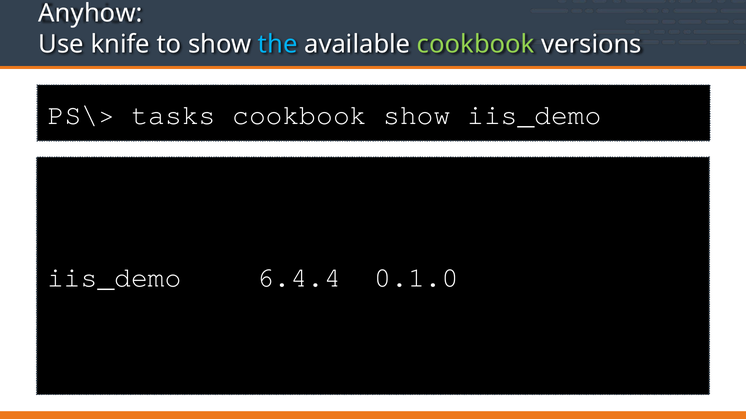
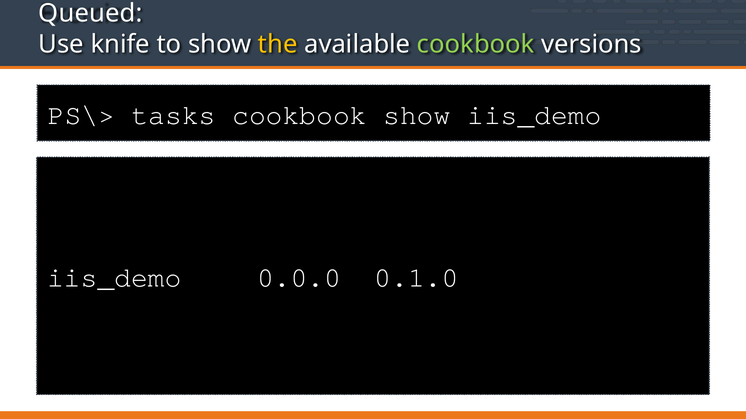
Anyhow: Anyhow -> Queued (91, 13)
the colour: light blue -> yellow (278, 44)
6.4.4: 6.4.4 -> 0.0.0 (299, 278)
